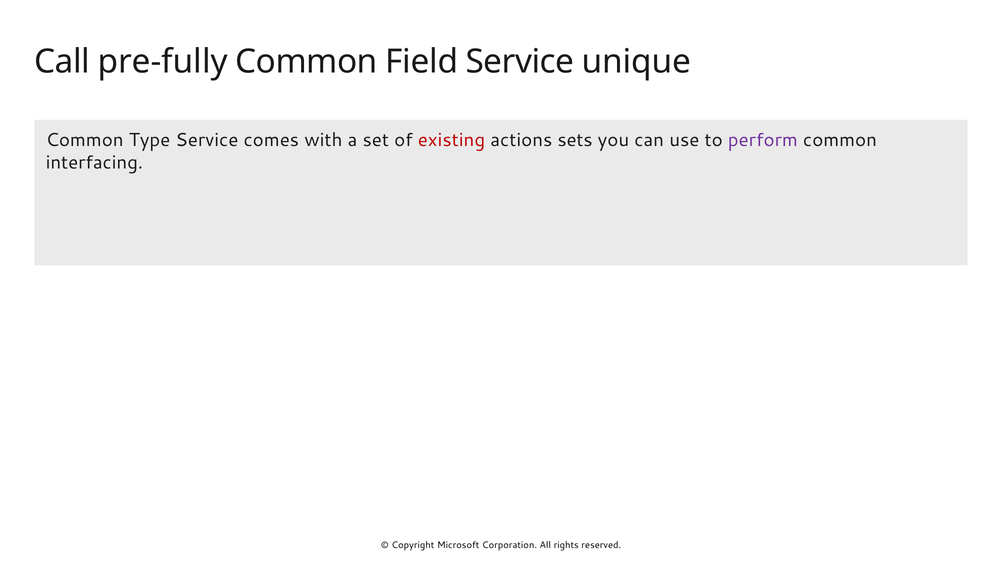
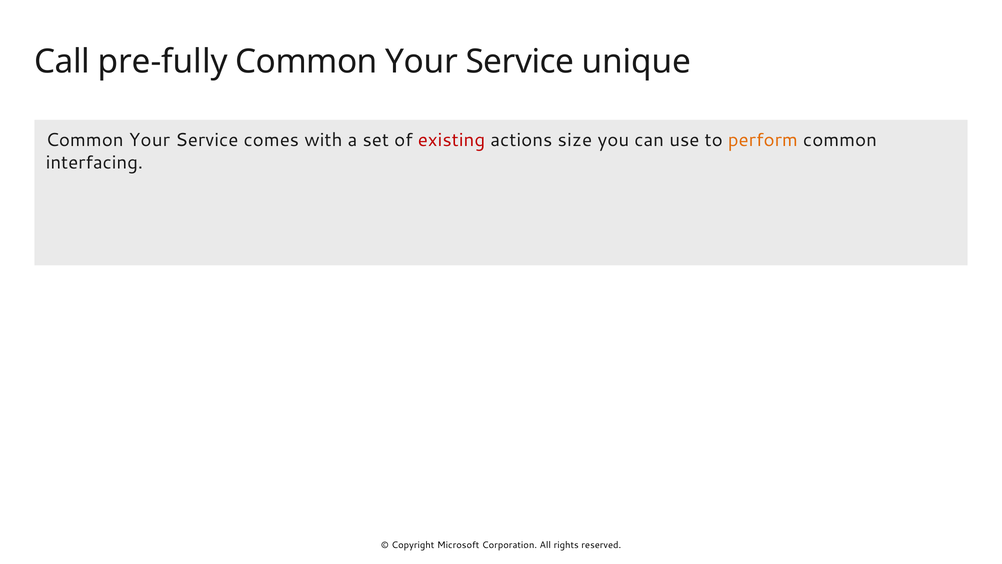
Field: Field -> Your (422, 62)
Type: Type -> Your (149, 140)
sets: sets -> size (575, 140)
perform colour: purple -> orange (763, 140)
